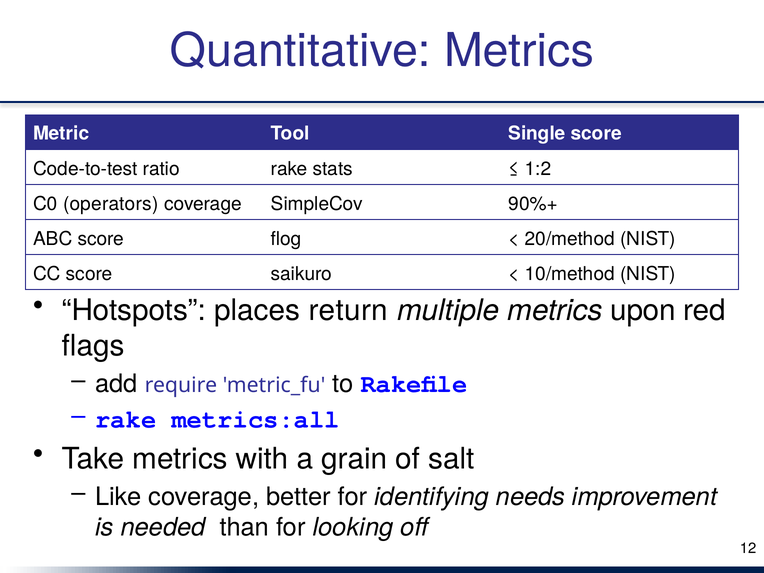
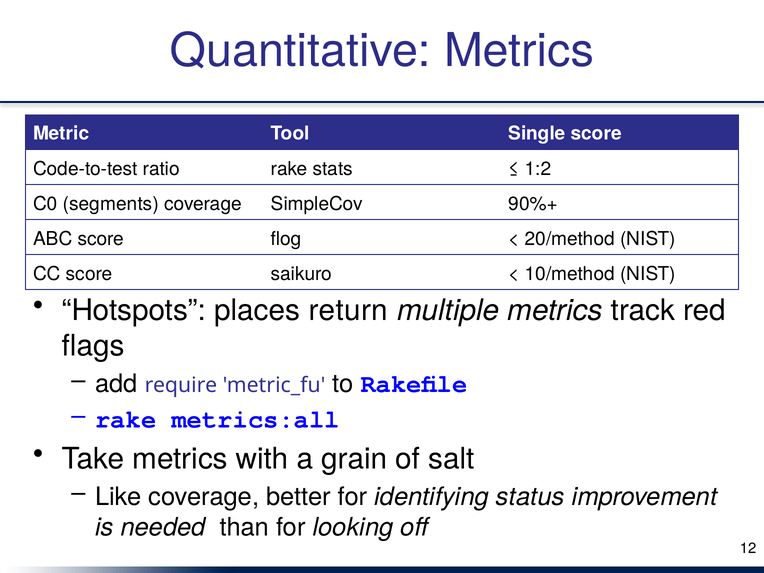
operators: operators -> segments (111, 204)
upon: upon -> track (643, 310)
needs: needs -> status (530, 497)
